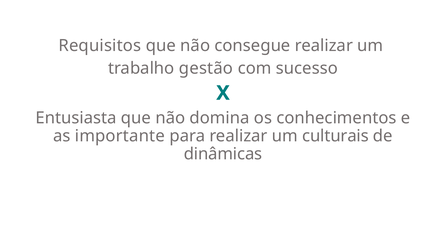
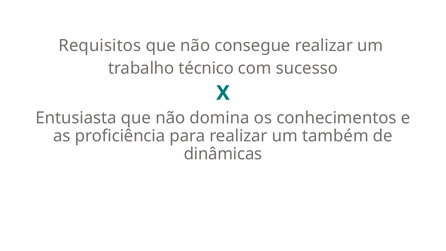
gestão: gestão -> técnico (206, 68)
importante: importante -> proficiência (120, 136)
culturais: culturais -> também (335, 136)
